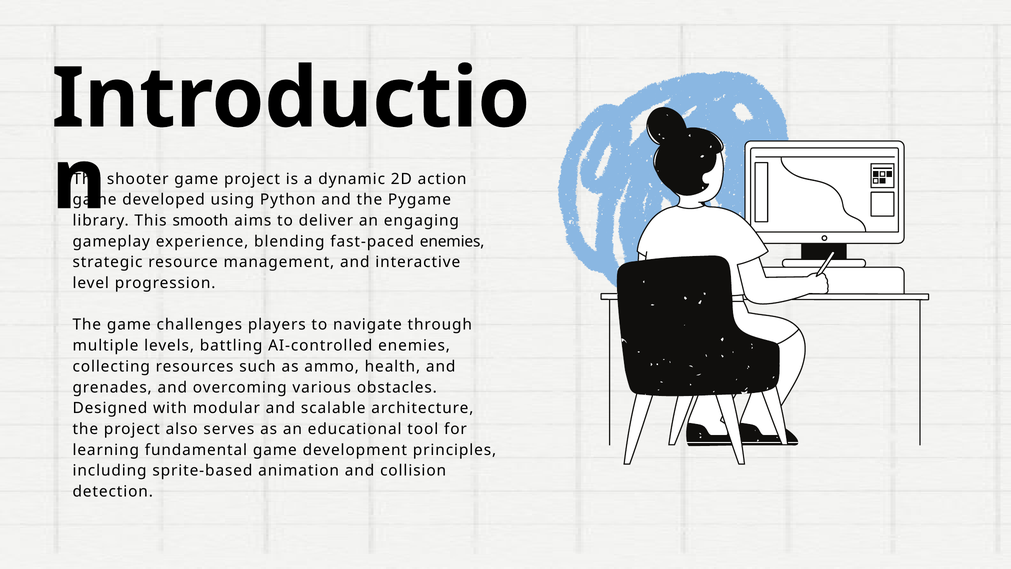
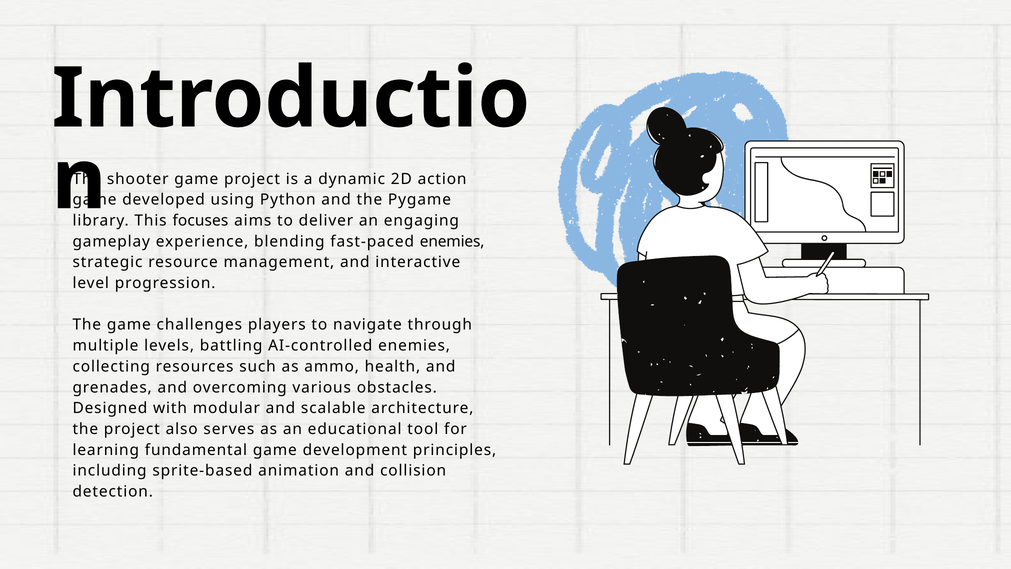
smooth: smooth -> focuses (200, 221)
